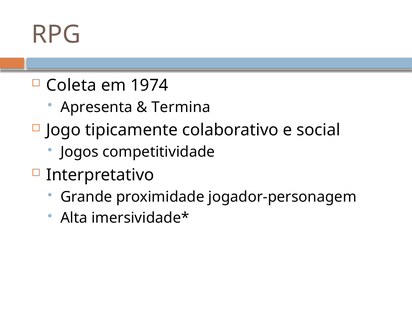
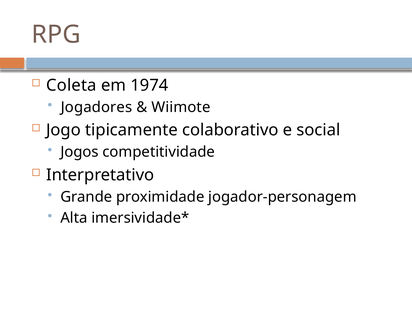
Apresenta: Apresenta -> Jogadores (96, 107)
Termina: Termina -> Wiimote (181, 107)
